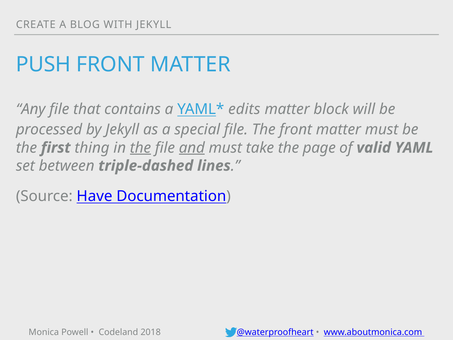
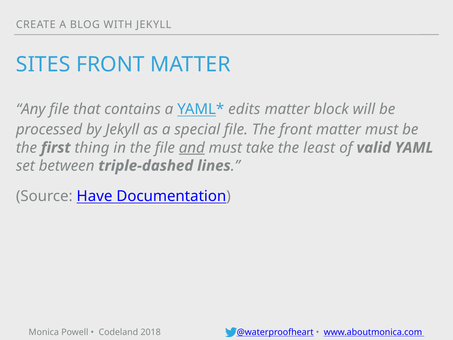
PUSH: PUSH -> SITES (43, 65)
the underline: present -> none (140, 148)
page: page -> least (319, 148)
